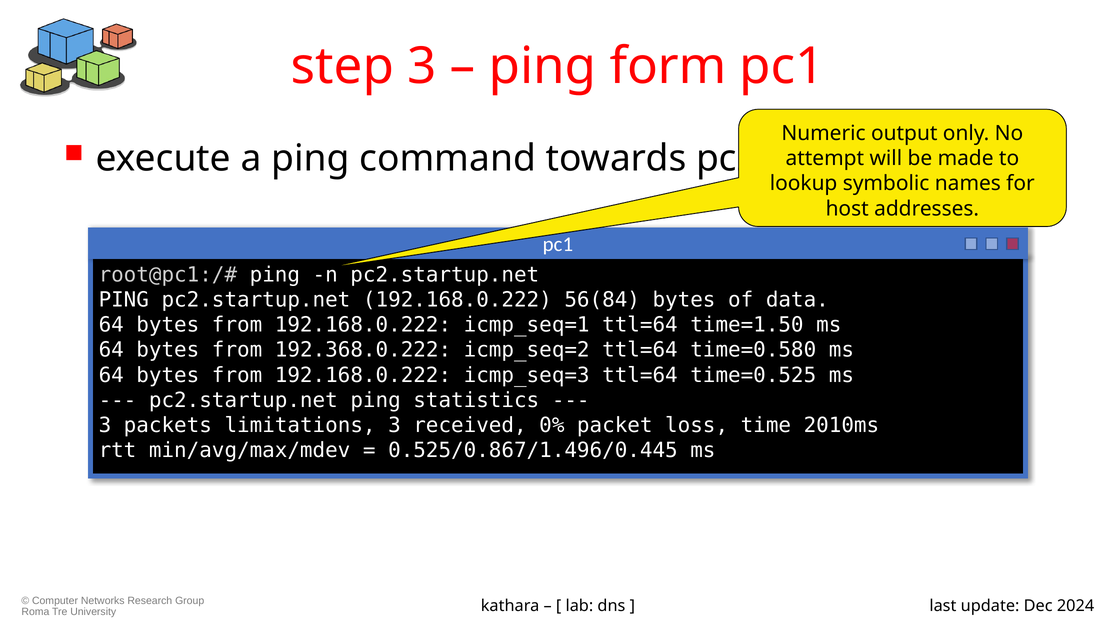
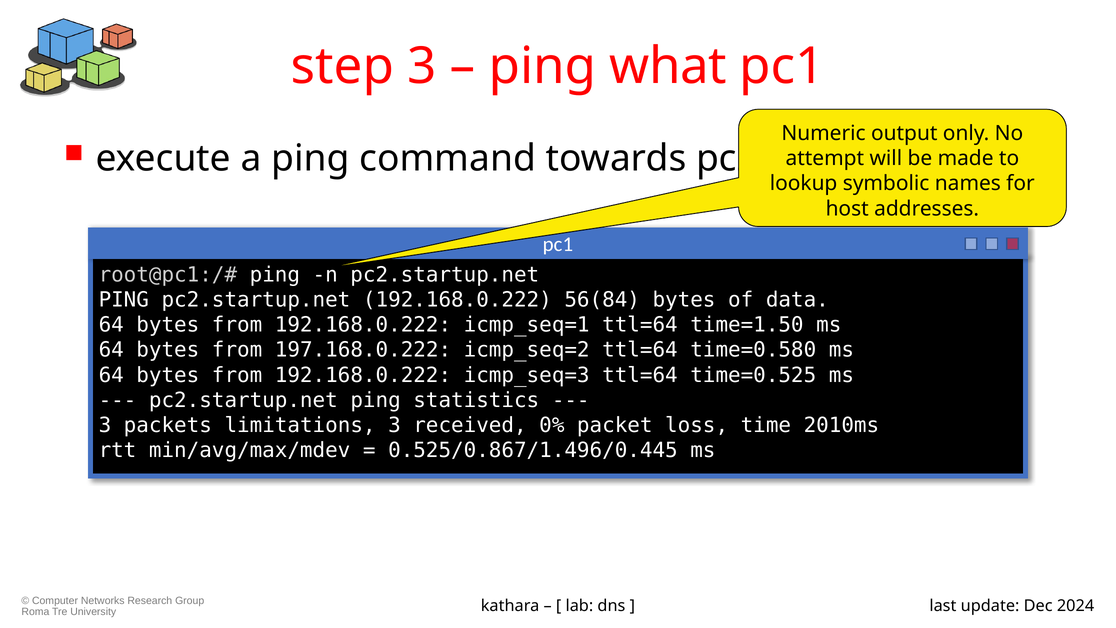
form: form -> what (668, 67)
192.368.0.222: 192.368.0.222 -> 197.168.0.222 (363, 350)
